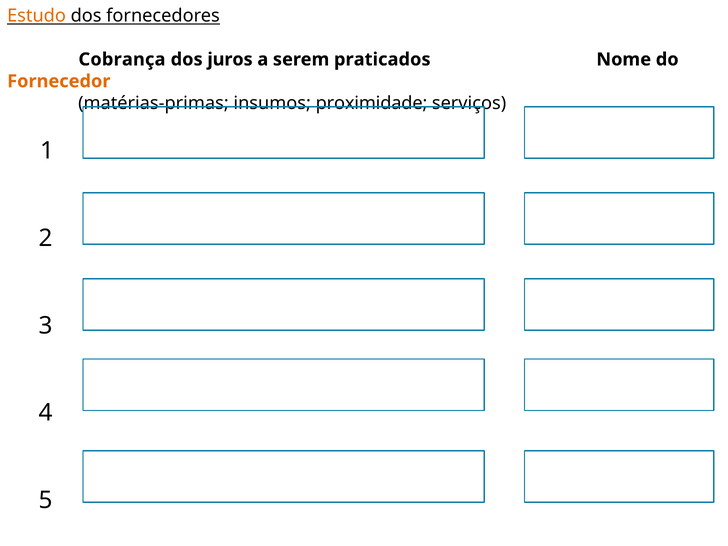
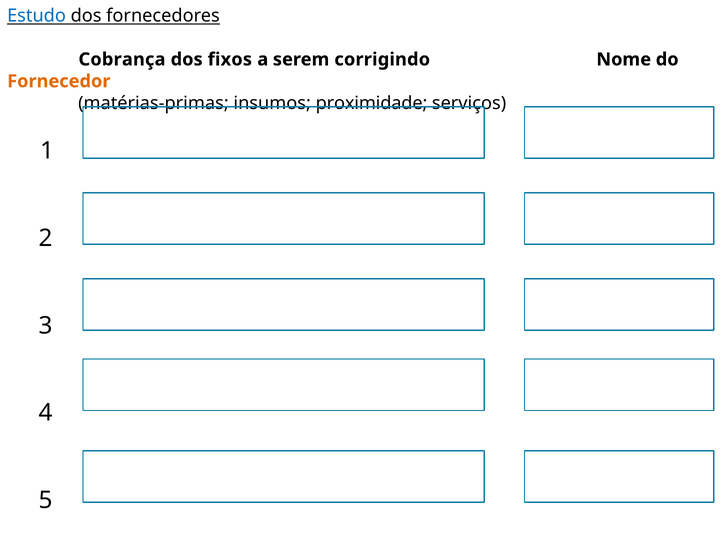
Estudo colour: orange -> blue (37, 16)
juros: juros -> fixos (230, 59)
praticados: praticados -> corrigindo (382, 59)
